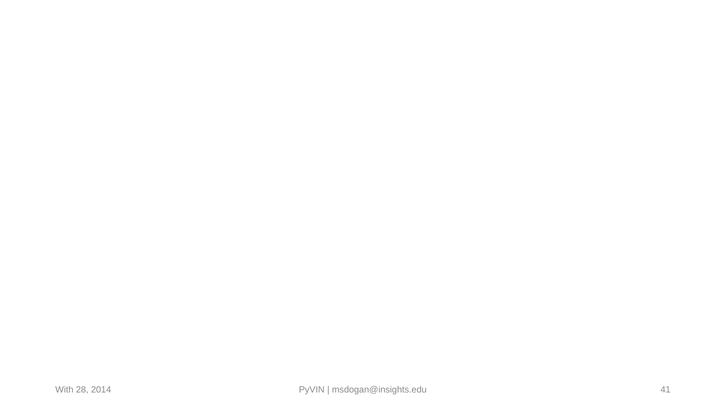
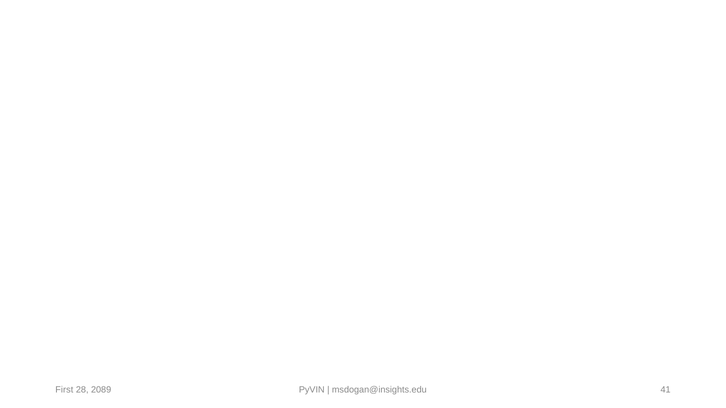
With: With -> First (64, 390)
2014: 2014 -> 2089 (101, 390)
